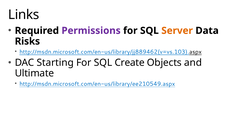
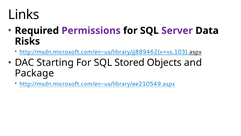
Server colour: orange -> purple (177, 31)
Create: Create -> Stored (130, 62)
Ultimate: Ultimate -> Package (34, 73)
